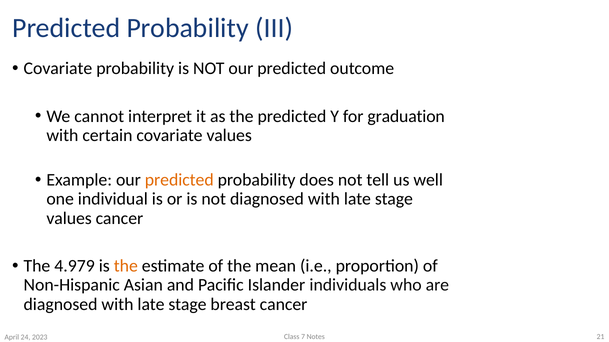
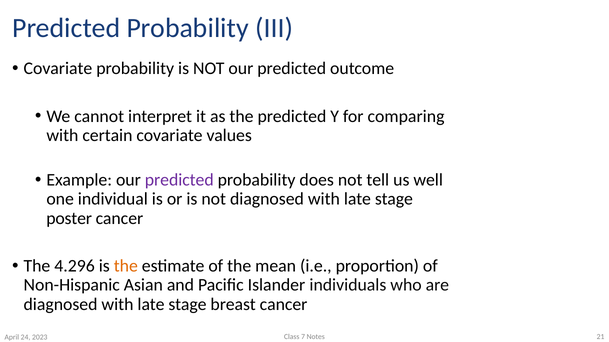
graduation: graduation -> comparing (406, 116)
predicted colour: orange -> purple (179, 180)
values: values -> poster (69, 219)
4.979: 4.979 -> 4.296 (75, 266)
